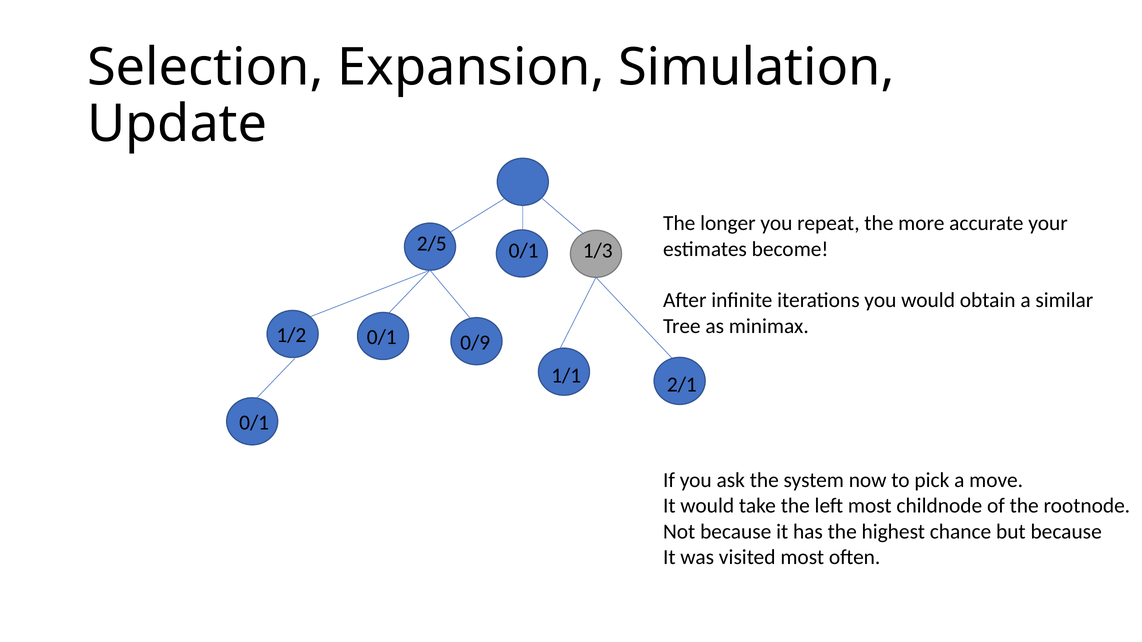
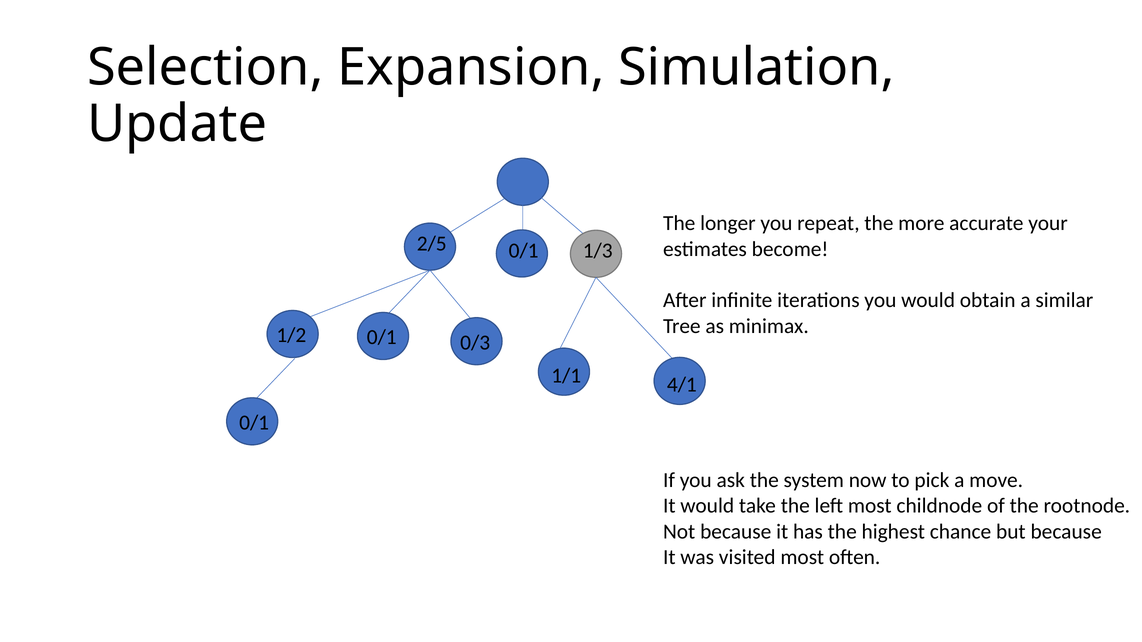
0/9: 0/9 -> 0/3 (475, 343)
2/1: 2/1 -> 4/1 (682, 385)
